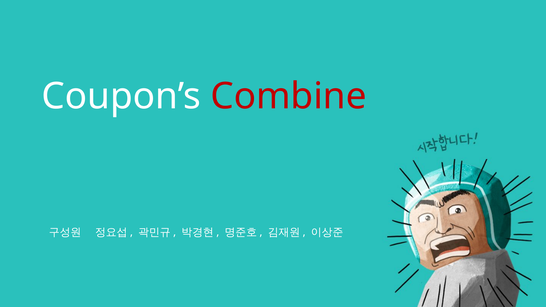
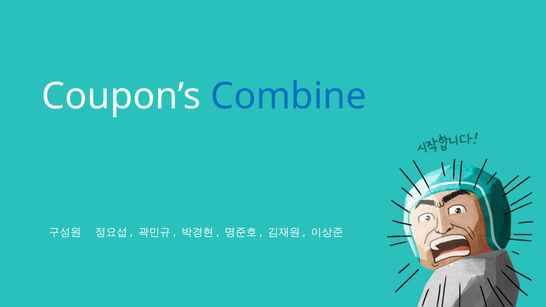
Combine colour: red -> blue (288, 96)
